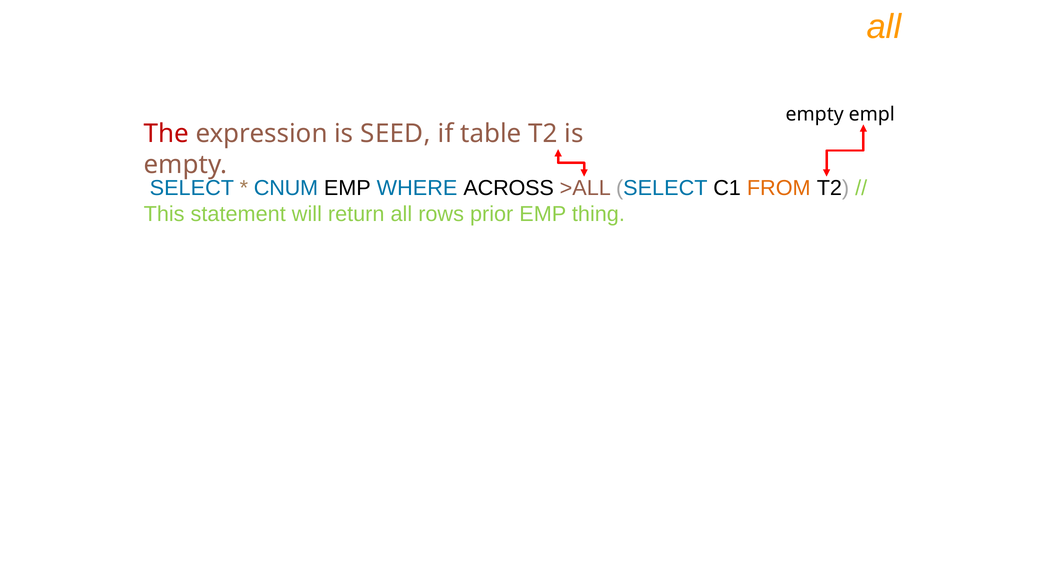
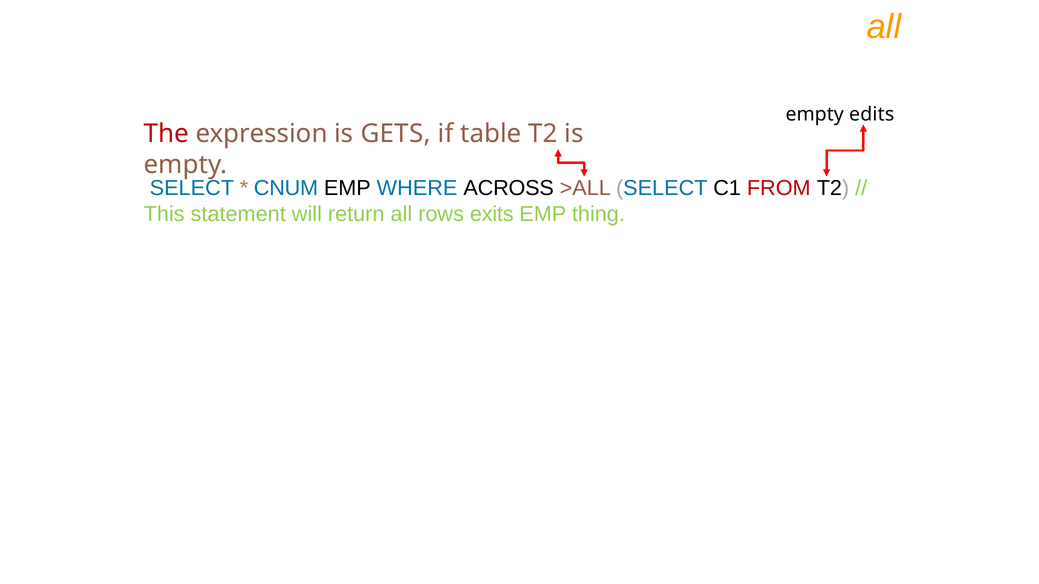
empl: empl -> edits (872, 114)
SEED: SEED -> GETS (396, 134)
FROM colour: orange -> red (779, 188)
prior: prior -> exits (492, 214)
